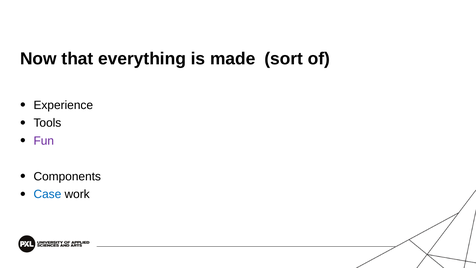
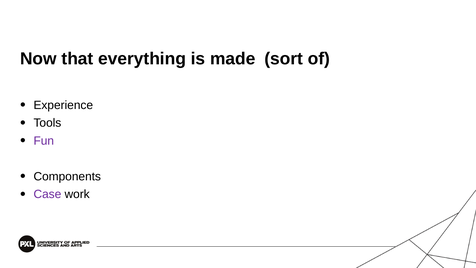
Case colour: blue -> purple (47, 194)
